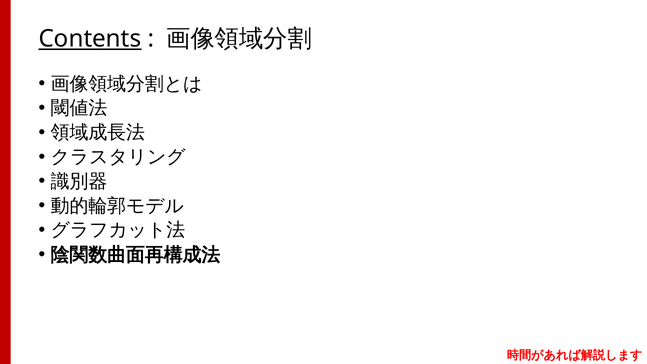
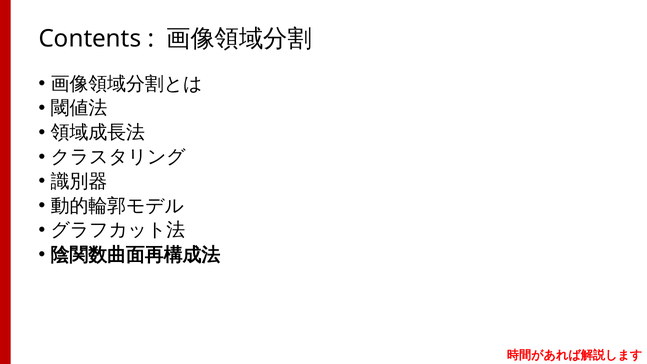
Contents underline: present -> none (90, 39)
